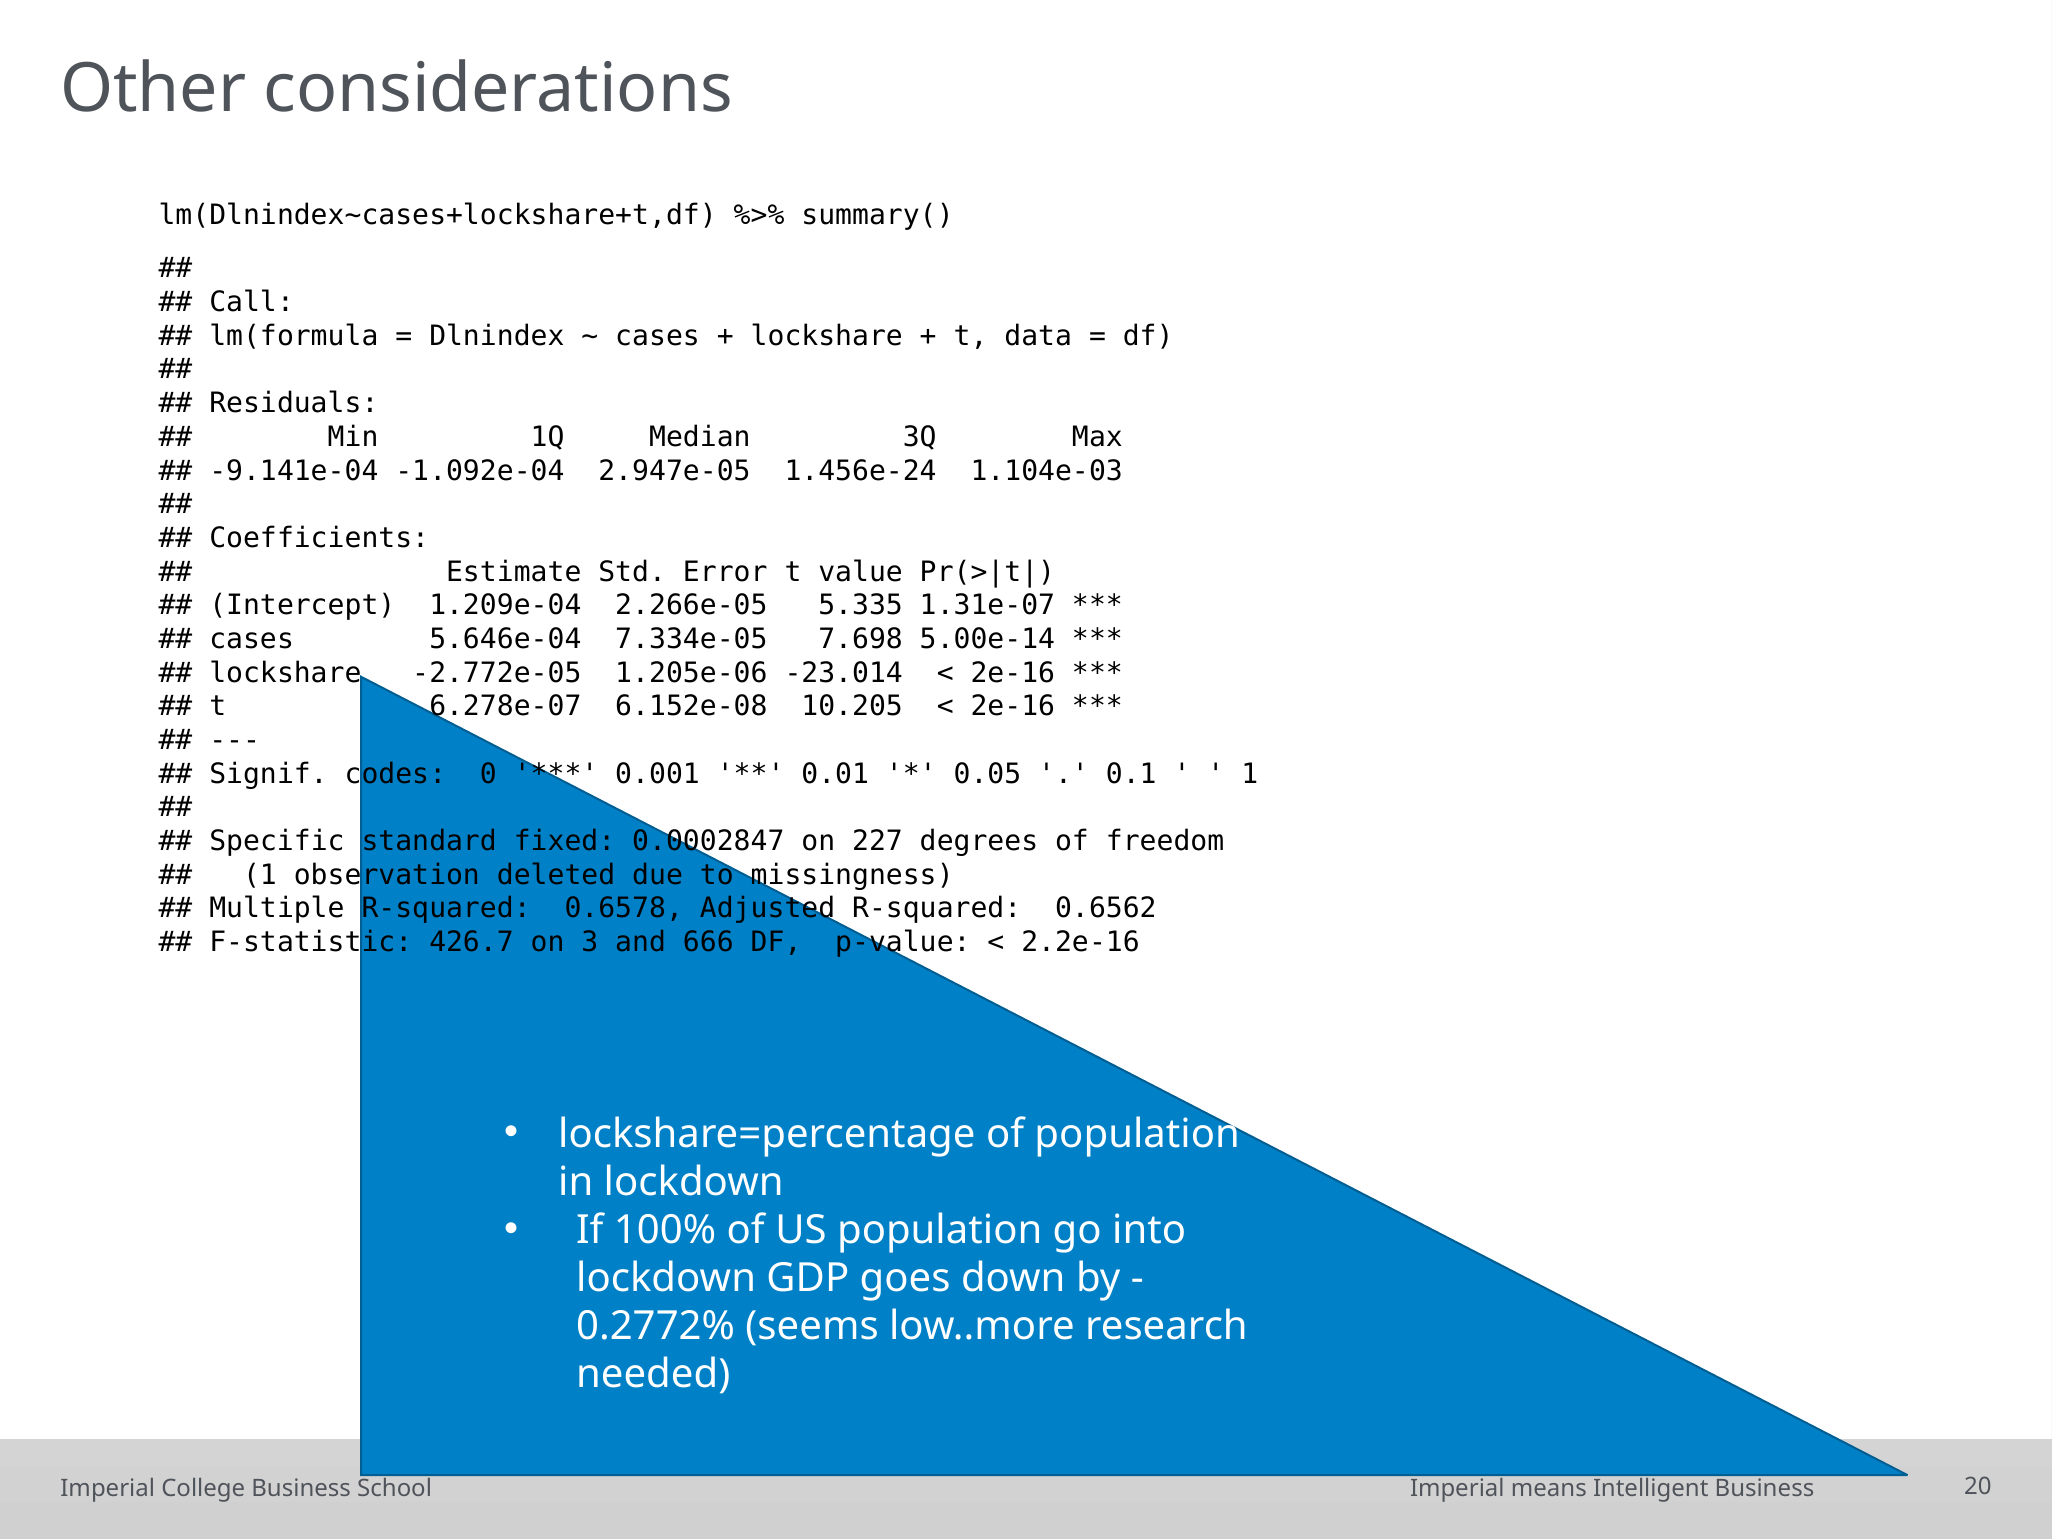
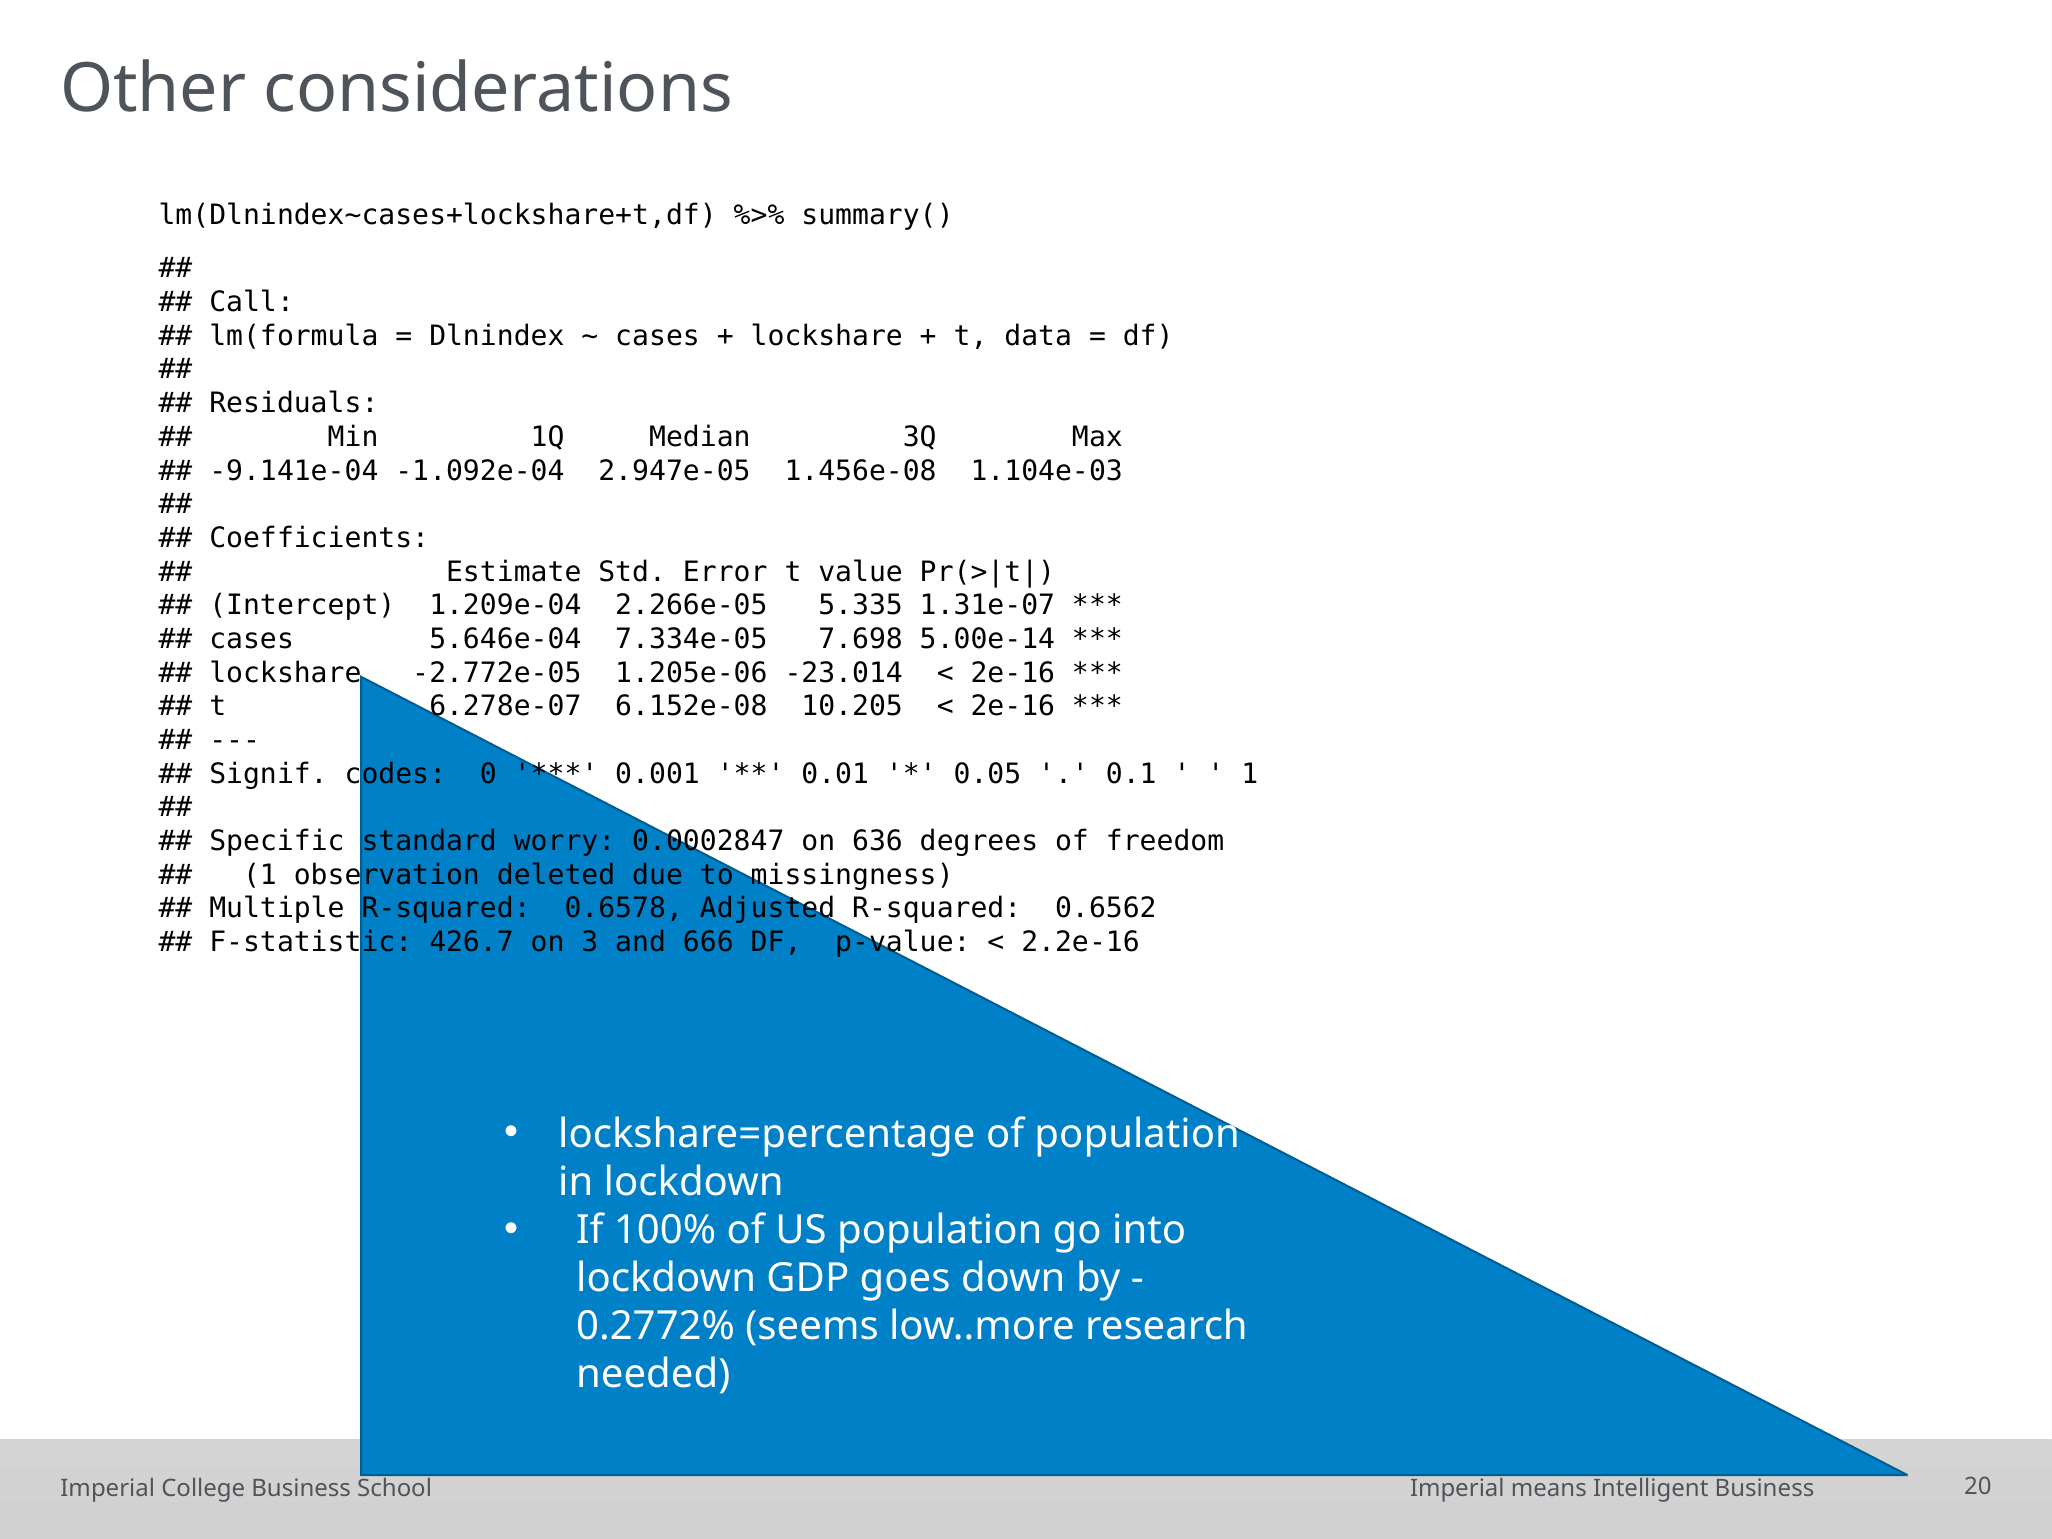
1.456e-24: 1.456e-24 -> 1.456e-08 (861, 471)
fixed: fixed -> worry (565, 841)
227: 227 -> 636 (878, 841)
